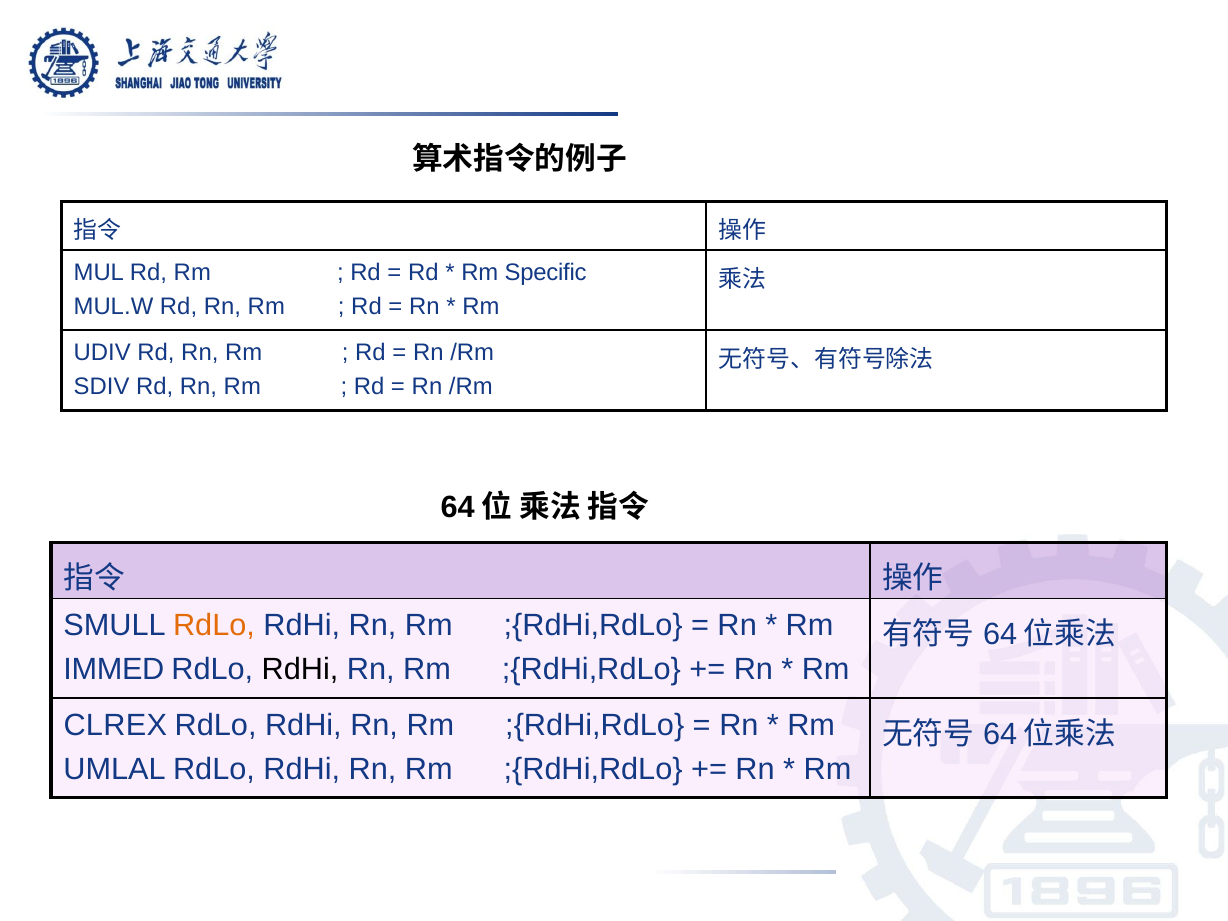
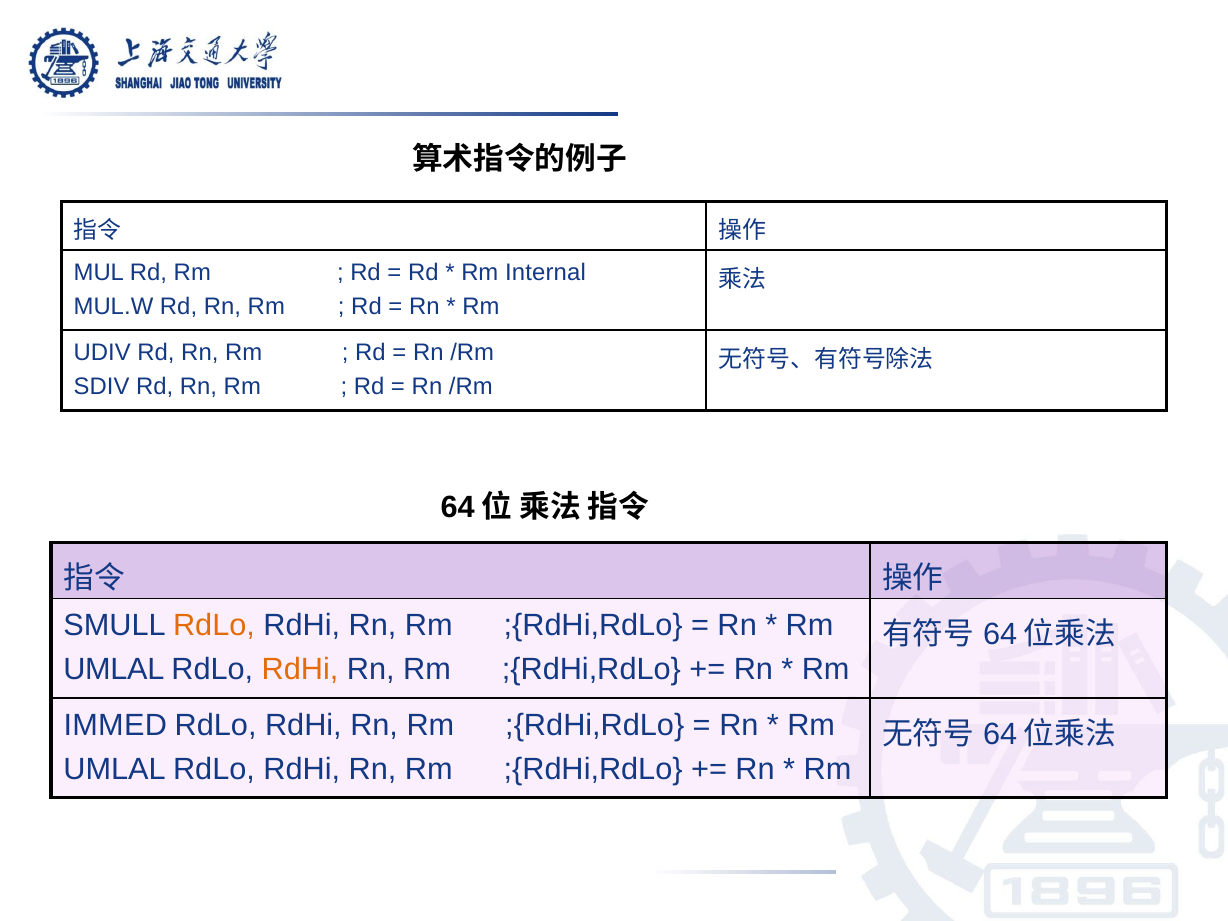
Specific: Specific -> Internal (545, 273)
IMMED: IMMED -> UMLAL (114, 670)
RdHi colour: black -> orange (300, 670)
CLREX: CLREX -> IMMED (115, 725)
